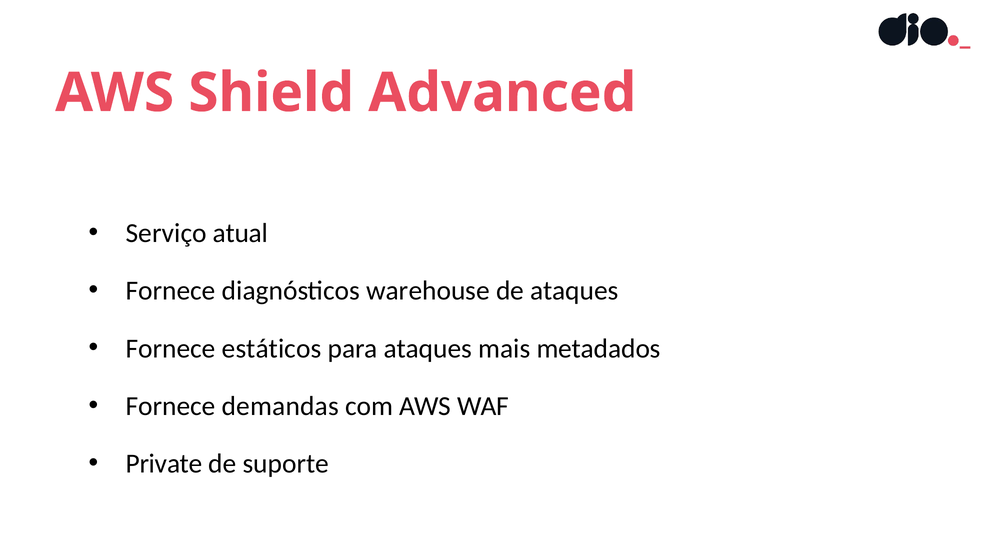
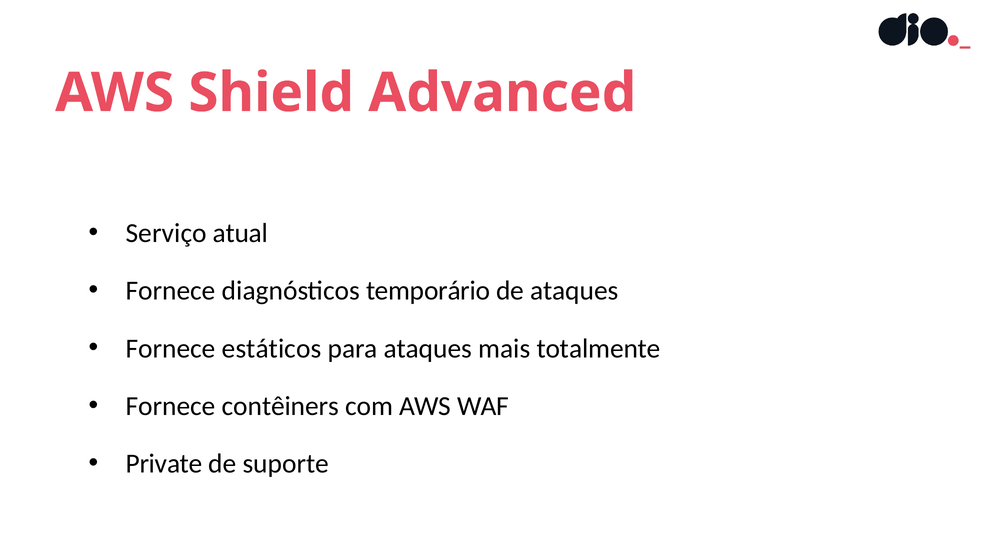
warehouse: warehouse -> temporário (428, 291)
metadados: metadados -> totalmente (599, 348)
demandas: demandas -> contêiners (280, 406)
